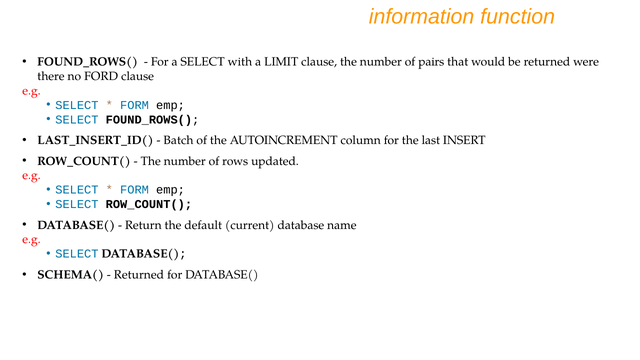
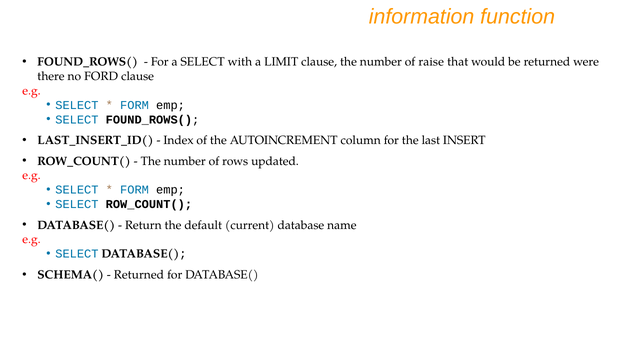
pairs: pairs -> raise (431, 62)
Batch: Batch -> Index (179, 140)
